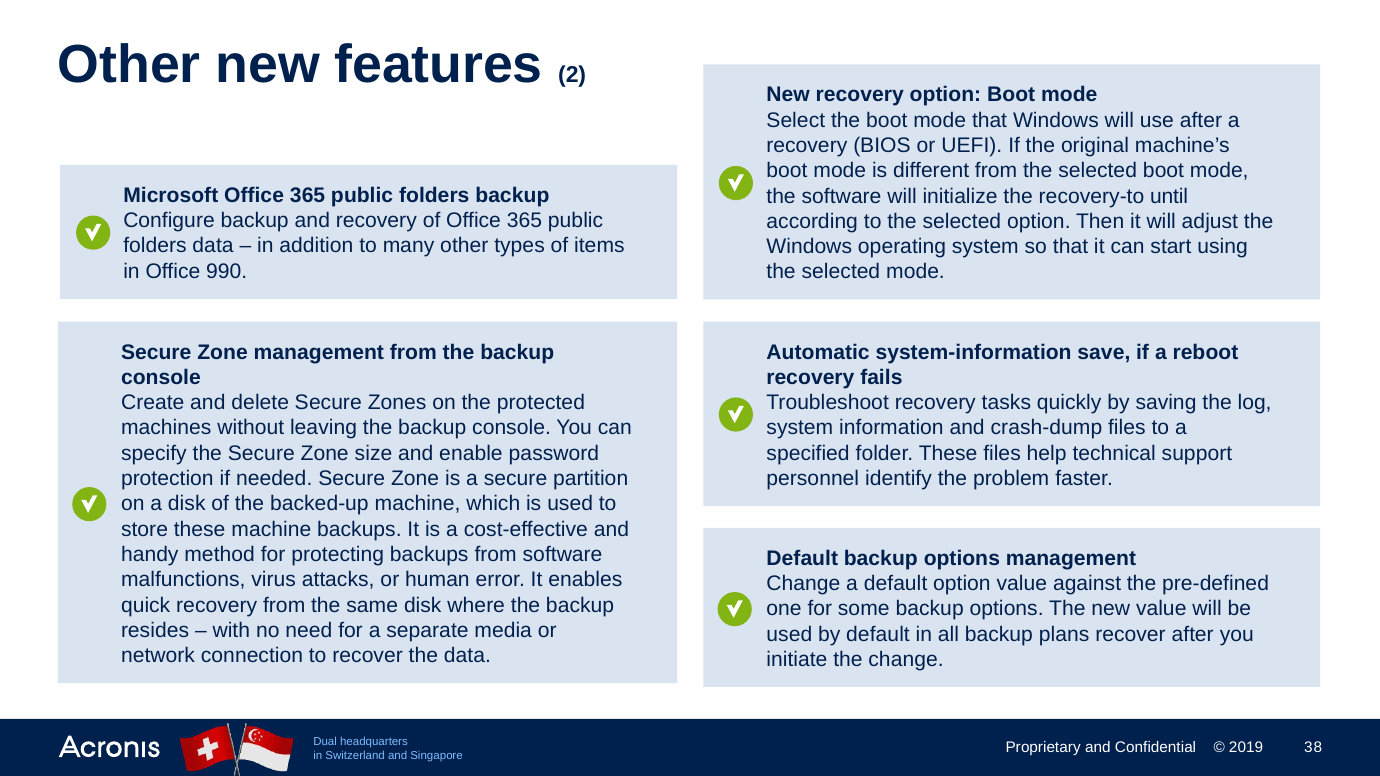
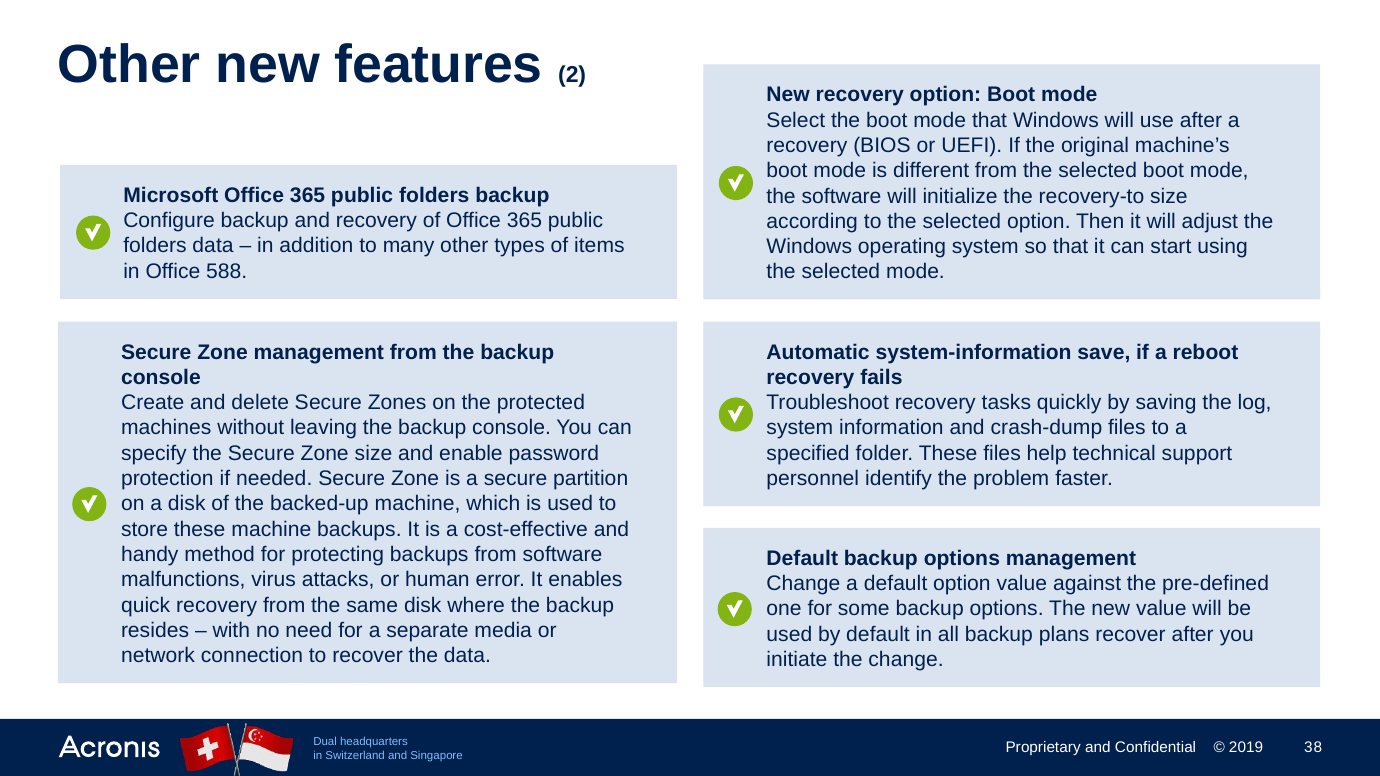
recovery-to until: until -> size (1169, 196)
990: 990 -> 588 (227, 271)
